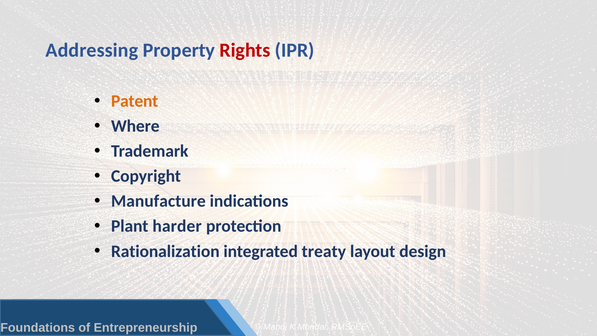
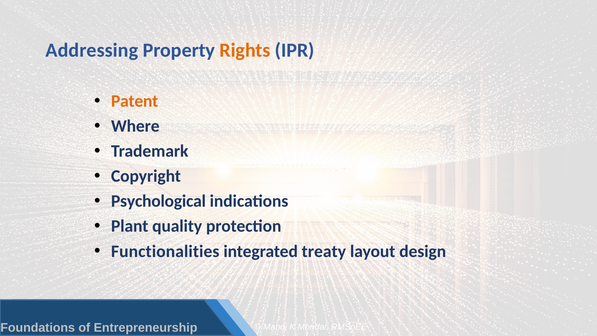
Rights colour: red -> orange (245, 50)
Manufacture: Manufacture -> Psychological (158, 201)
harder: harder -> quality (177, 226)
Rationalization: Rationalization -> Functionalities (165, 251)
